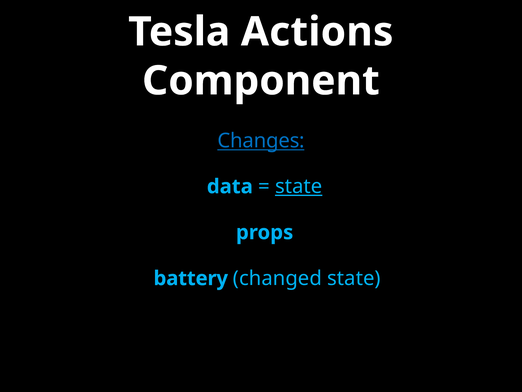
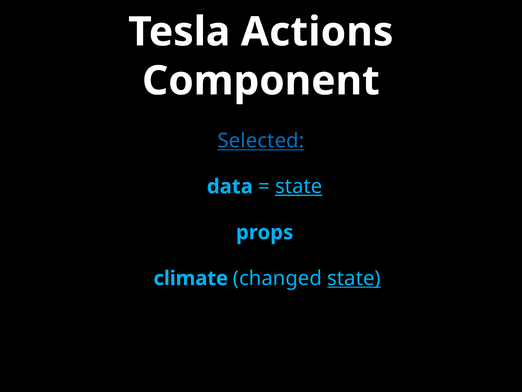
Changes: Changes -> Selected (261, 140)
battery: battery -> climate (191, 278)
state underline: none -> present (354, 278)
